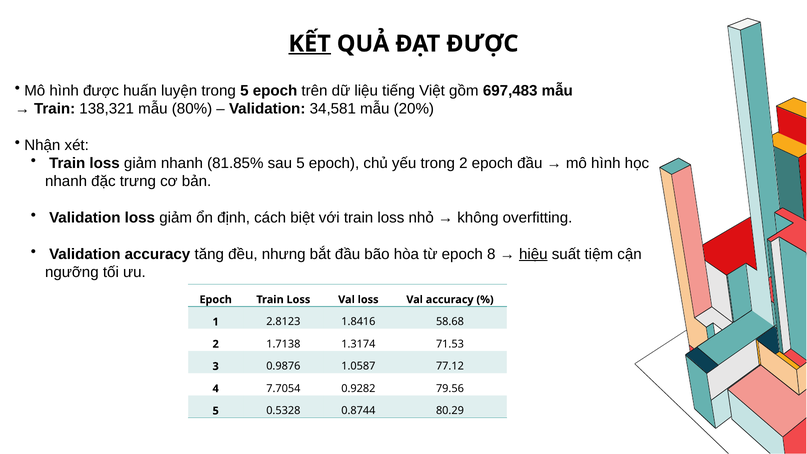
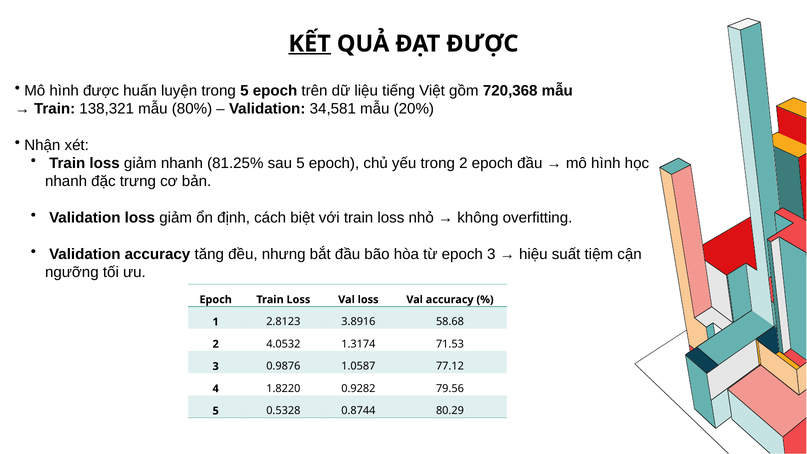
697,483: 697,483 -> 720,368 (510, 91)
81.85%: 81.85% -> 81.25% (235, 163)
epoch 8: 8 -> 3 (491, 254)
hiệu underline: present -> none (533, 254)
1.8416: 1.8416 -> 3.8916 (358, 322)
1.7138: 1.7138 -> 4.0532 (283, 344)
7.7054: 7.7054 -> 1.8220 (283, 389)
